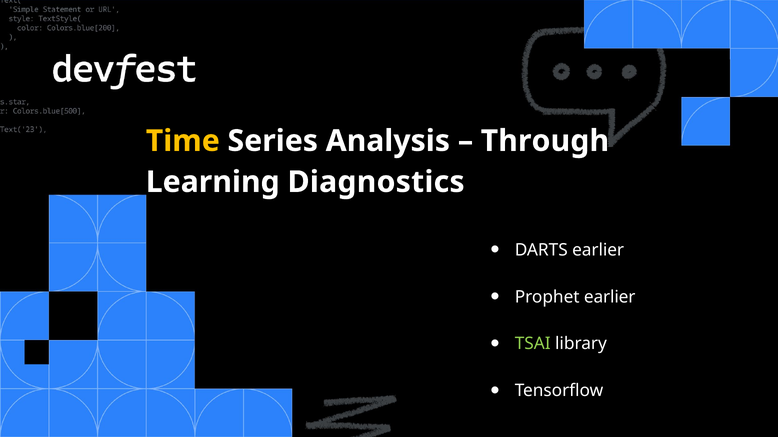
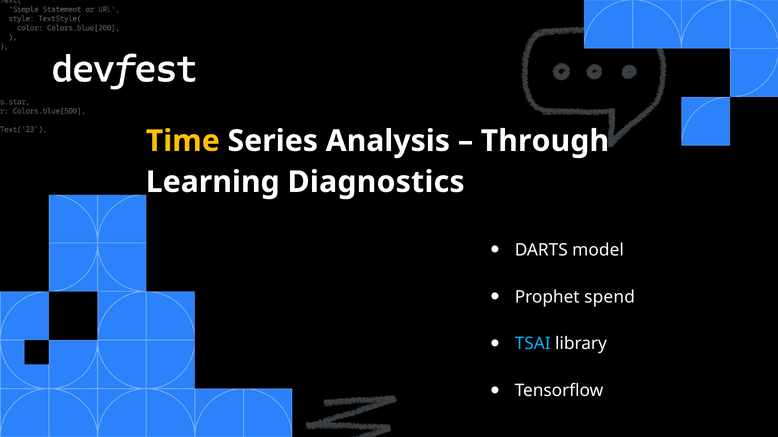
DARTS earlier: earlier -> model (598, 250)
Prophet earlier: earlier -> spend (610, 297)
TSAI colour: light green -> light blue (533, 344)
